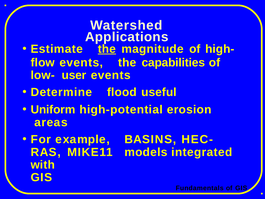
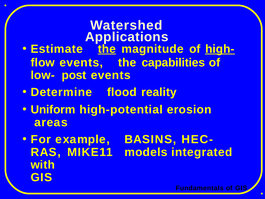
high- underline: none -> present (220, 49)
user: user -> post (74, 75)
useful: useful -> reality (159, 92)
